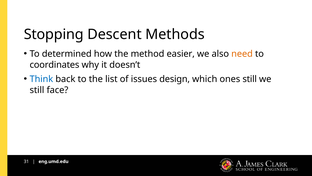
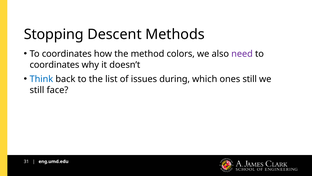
determined: determined -> coordinates (67, 54)
easier: easier -> colors (181, 54)
need colour: orange -> purple (242, 54)
design: design -> during (175, 79)
